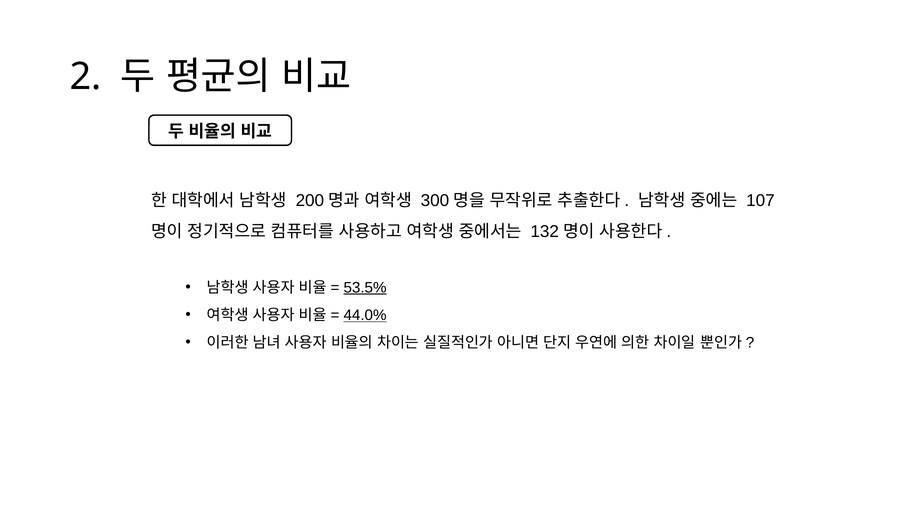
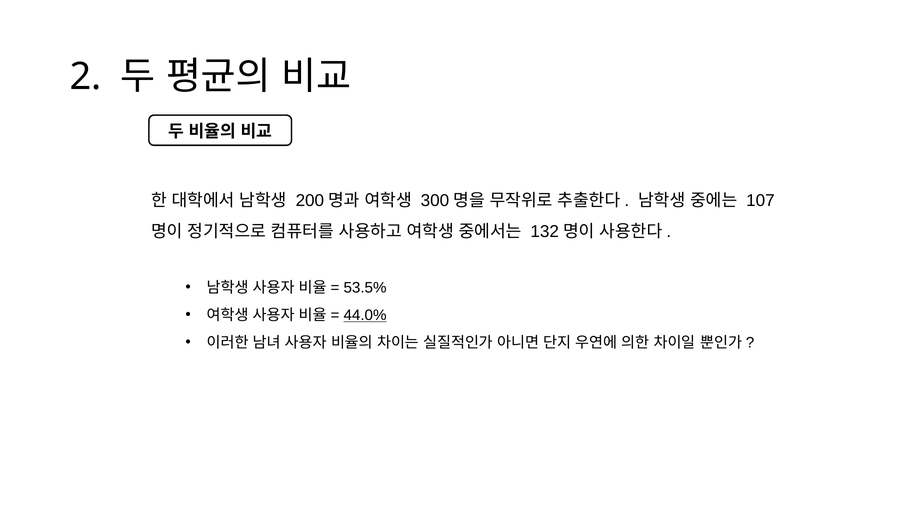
53.5% underline: present -> none (365, 288)
